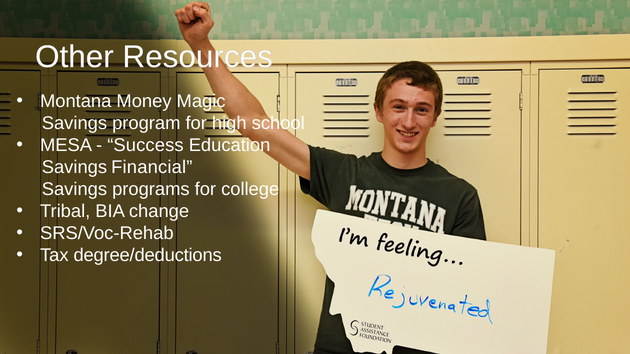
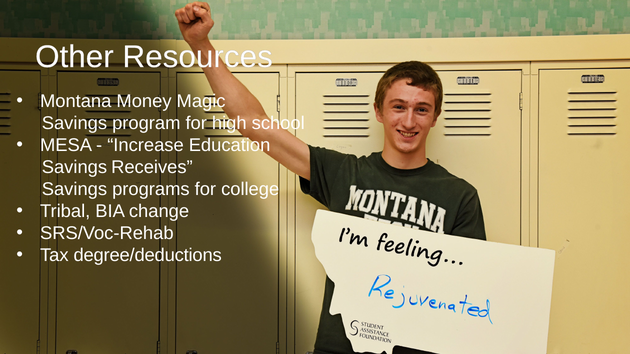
Success: Success -> Increase (146, 145)
Financial: Financial -> Receives (152, 167)
